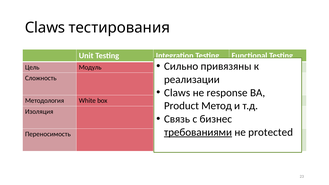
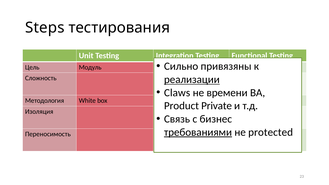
Claws: Claws -> Steps (45, 28)
реализации underline: none -> present (192, 80)
response: response -> времени (227, 93)
Метод: Метод -> Private (217, 106)
